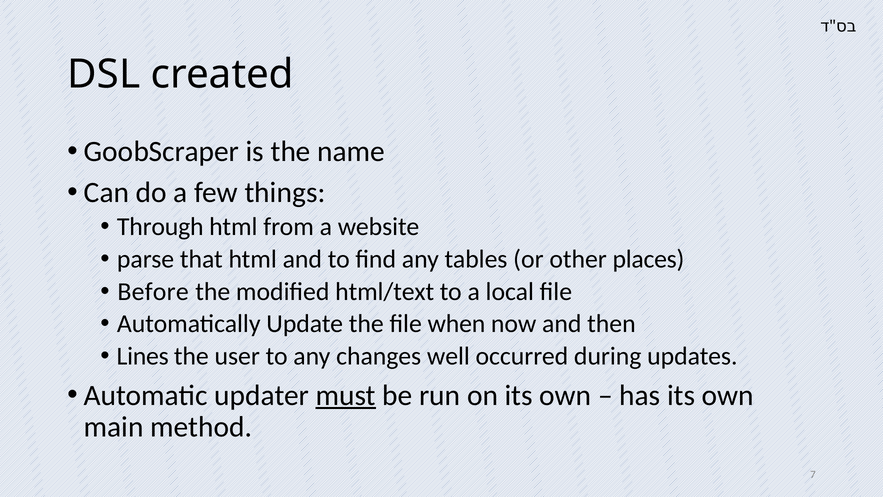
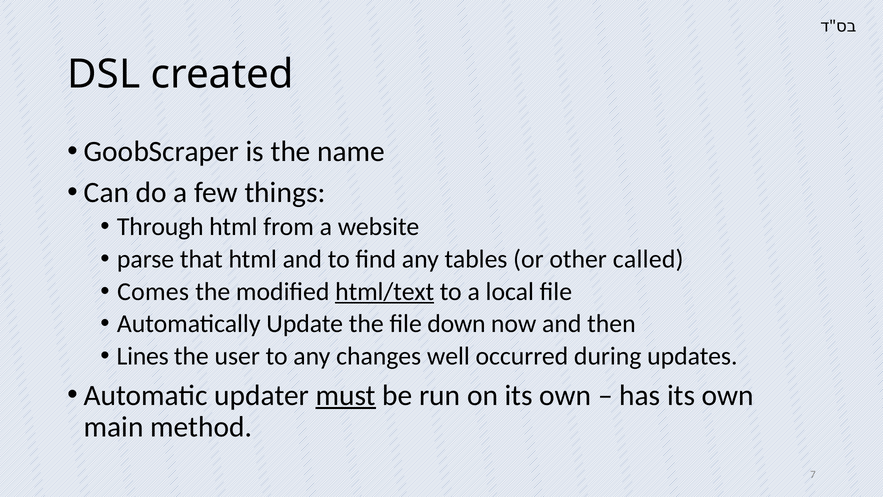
places: places -> called (648, 259)
Before: Before -> Comes (153, 291)
html/text underline: none -> present (385, 291)
when: when -> down (456, 324)
